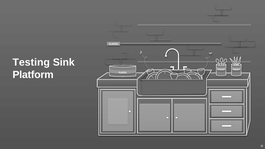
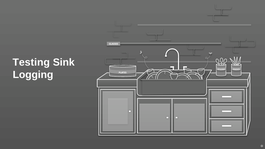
Platform: Platform -> Logging (33, 75)
